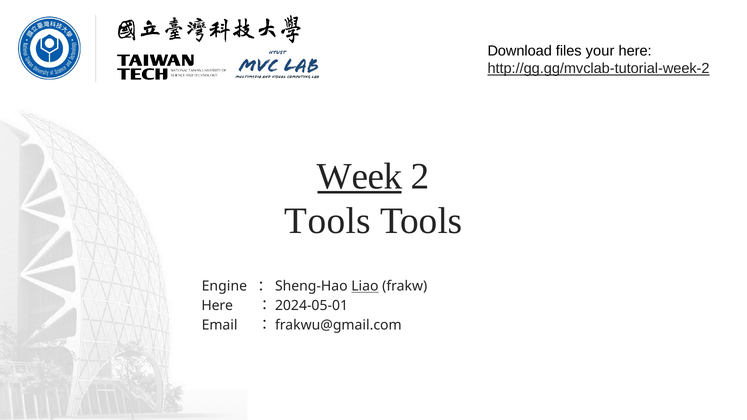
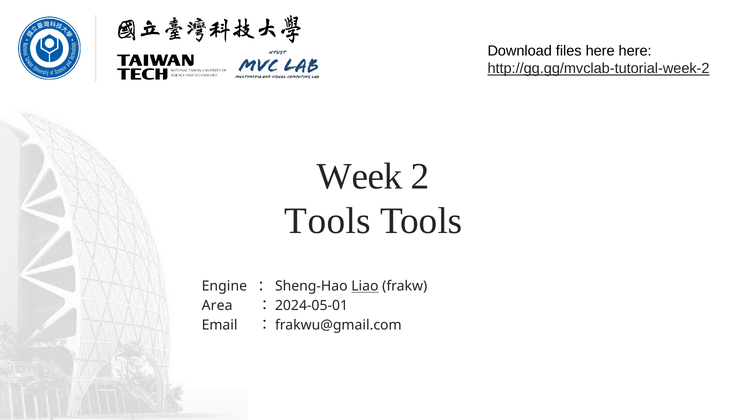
files your: your -> here (600, 51)
Week underline: present -> none (360, 176)
Here: Here -> Area (217, 306)
